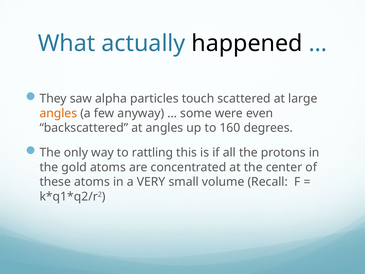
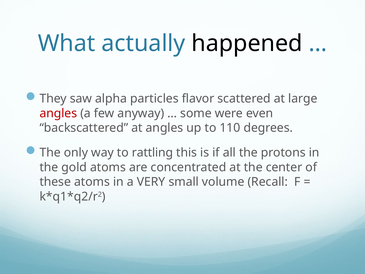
touch: touch -> flavor (198, 99)
angles colour: orange -> red (58, 113)
160: 160 -> 110 (230, 128)
